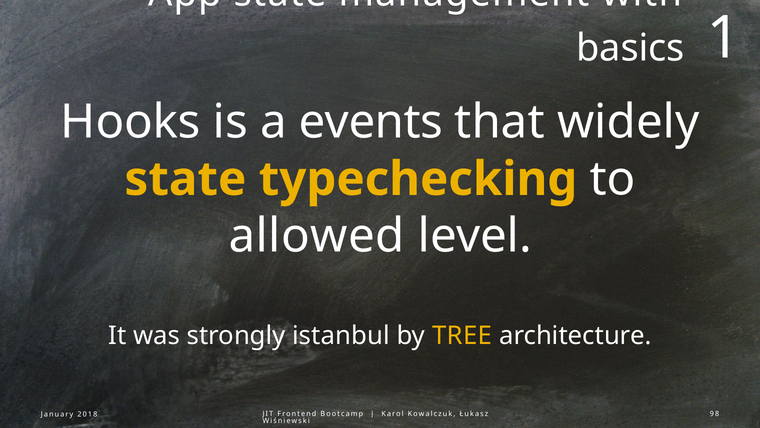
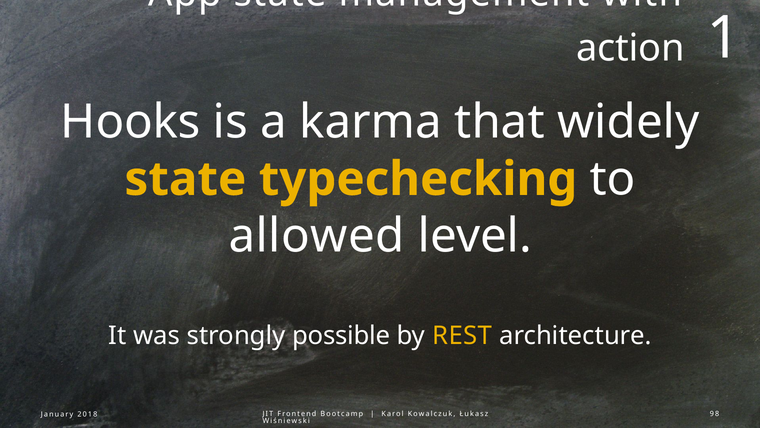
basics: basics -> action (630, 48)
events: events -> karma (371, 122)
istanbul: istanbul -> possible (341, 335)
TREE: TREE -> REST (462, 335)
